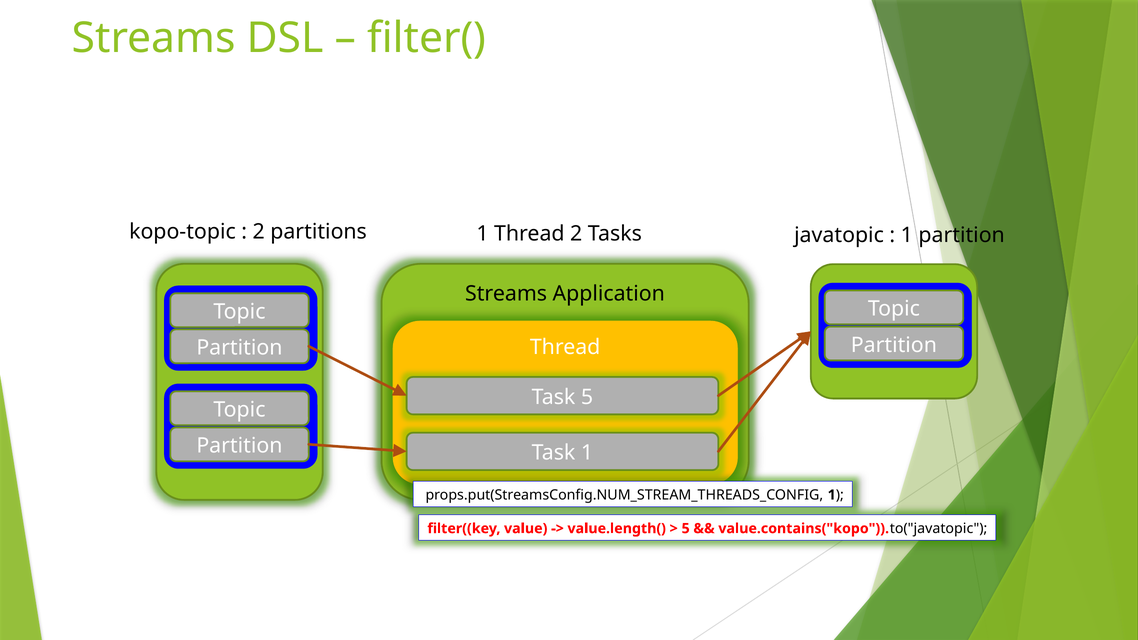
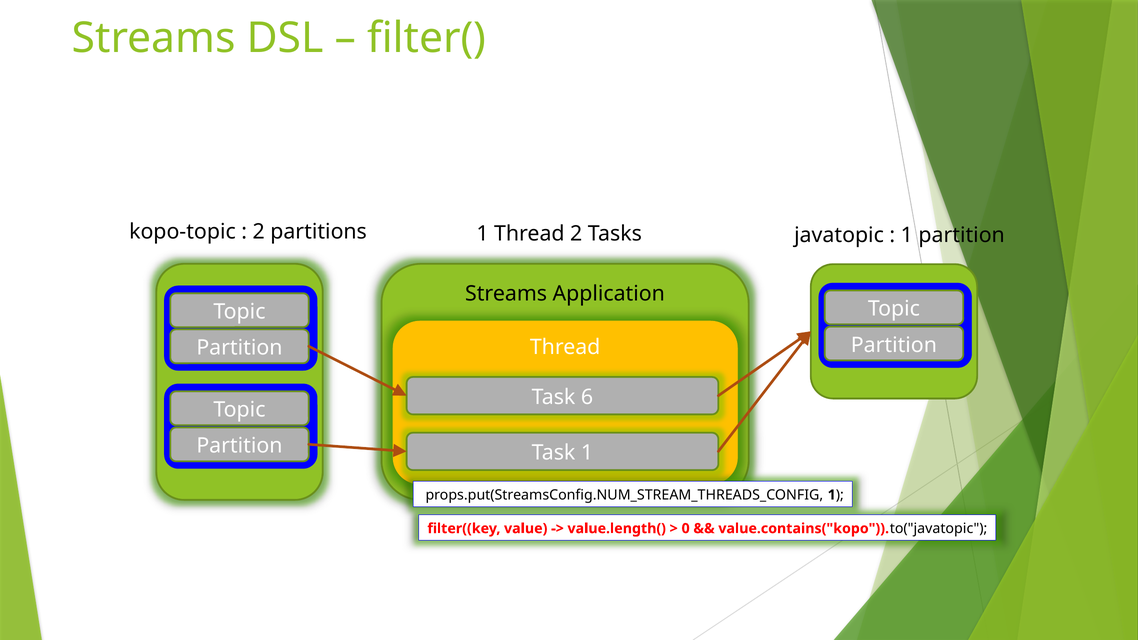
Task 5: 5 -> 6 (587, 397)
5: 5 -> 0 (686, 529)
